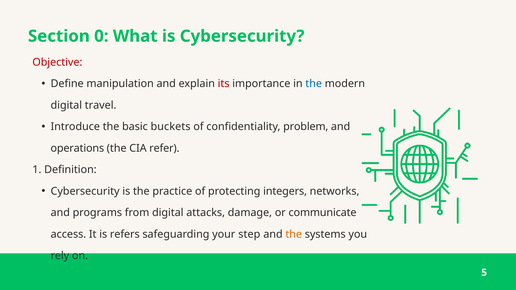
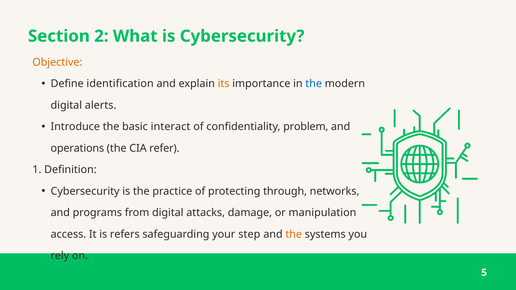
0: 0 -> 2 (101, 36)
Objective colour: red -> orange (57, 62)
manipulation: manipulation -> identification (120, 84)
its colour: red -> orange (224, 84)
travel: travel -> alerts (101, 105)
buckets: buckets -> interact (171, 127)
integers: integers -> through (285, 191)
communicate: communicate -> manipulation (322, 213)
